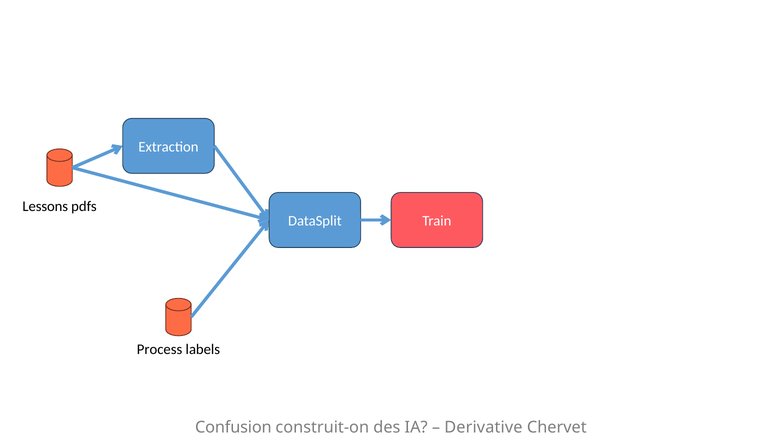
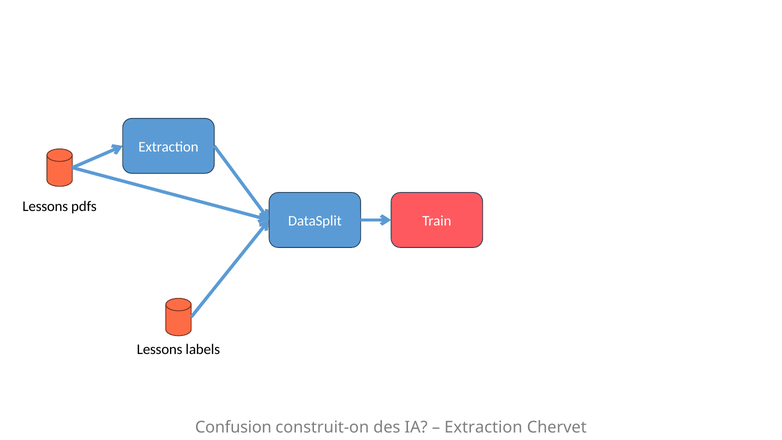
Process: Process -> Lessons (160, 350)
Derivative: Derivative -> Extraction (483, 427)
